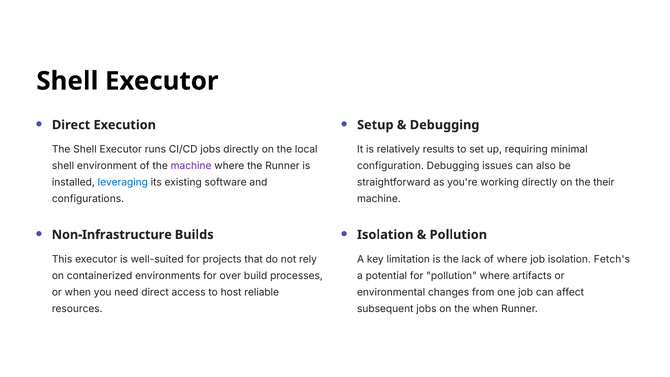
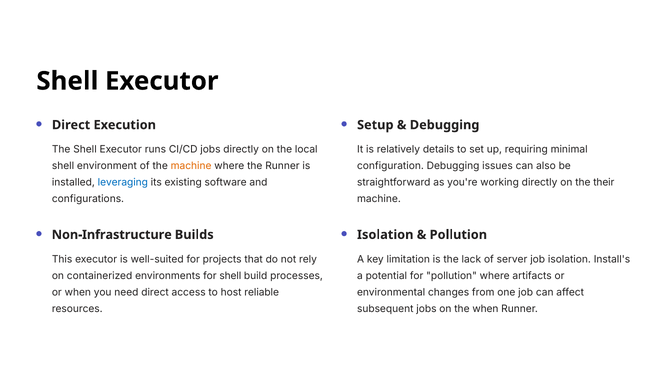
results: results -> details (439, 149)
machine colour: purple -> orange (191, 166)
of where: where -> server (512, 259)
Fetch's: Fetch's -> Install's (612, 259)
for over: over -> shell (230, 276)
